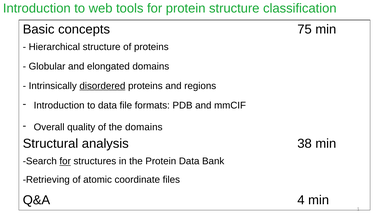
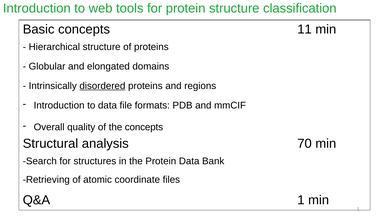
75: 75 -> 11 (305, 29)
the domains: domains -> concepts (144, 127)
38: 38 -> 70 (305, 144)
for underline: present -> none (65, 161)
Q&A 4: 4 -> 1 (301, 200)
